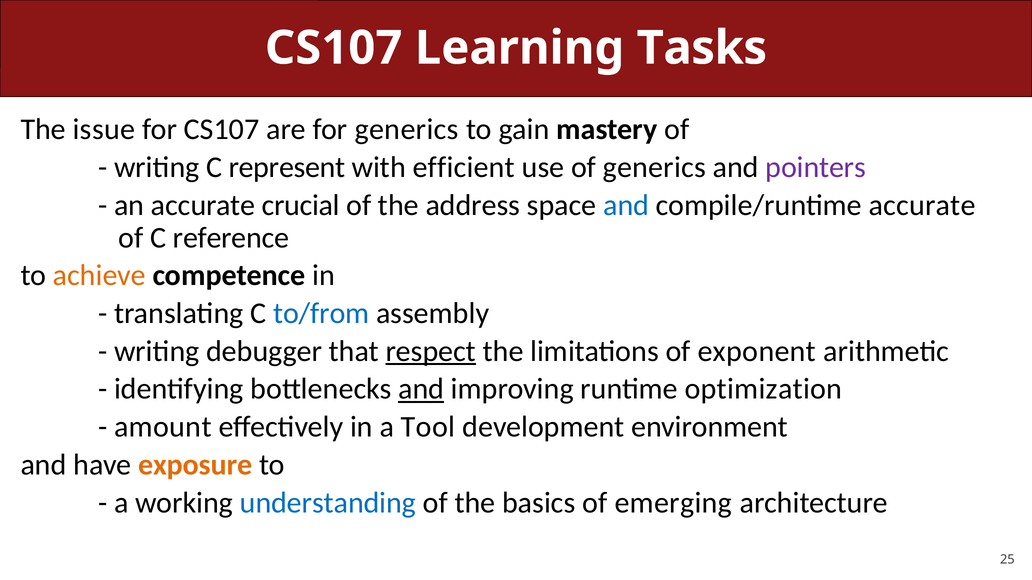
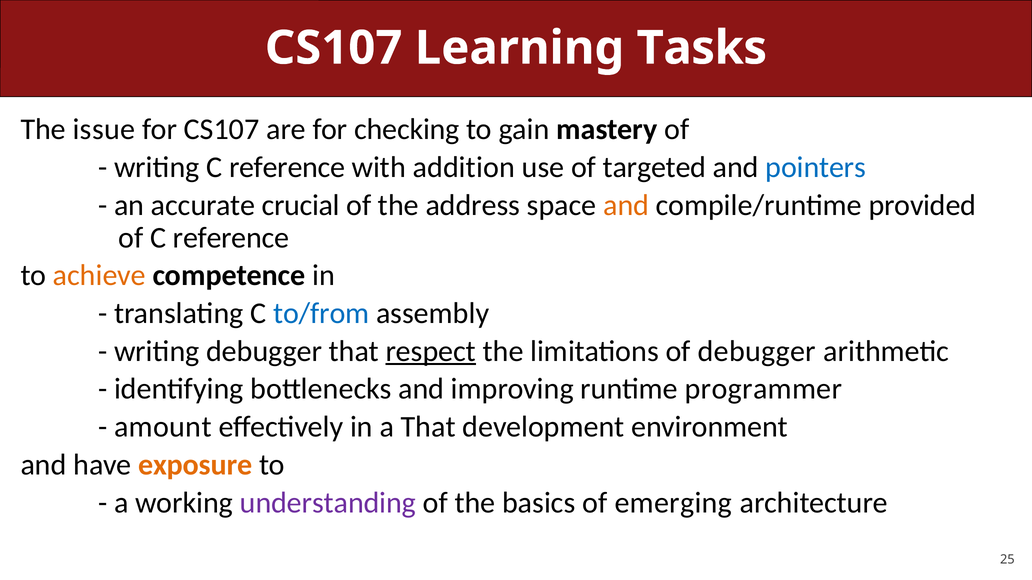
for generics: generics -> checking (407, 130)
writing C represent: represent -> reference (287, 167)
efficient: efficient -> addition (464, 167)
of generics: generics -> targeted (655, 167)
pointers colour: purple -> blue (816, 167)
and colour: blue -> orange (626, 205)
compile/runtime accurate: accurate -> provided (922, 205)
of exponent: exponent -> debugger (757, 351)
and underline: present -> none (421, 389)
optimization: optimization -> programmer (763, 389)
a Tool: Tool -> That (428, 427)
understanding colour: blue -> purple (328, 503)
